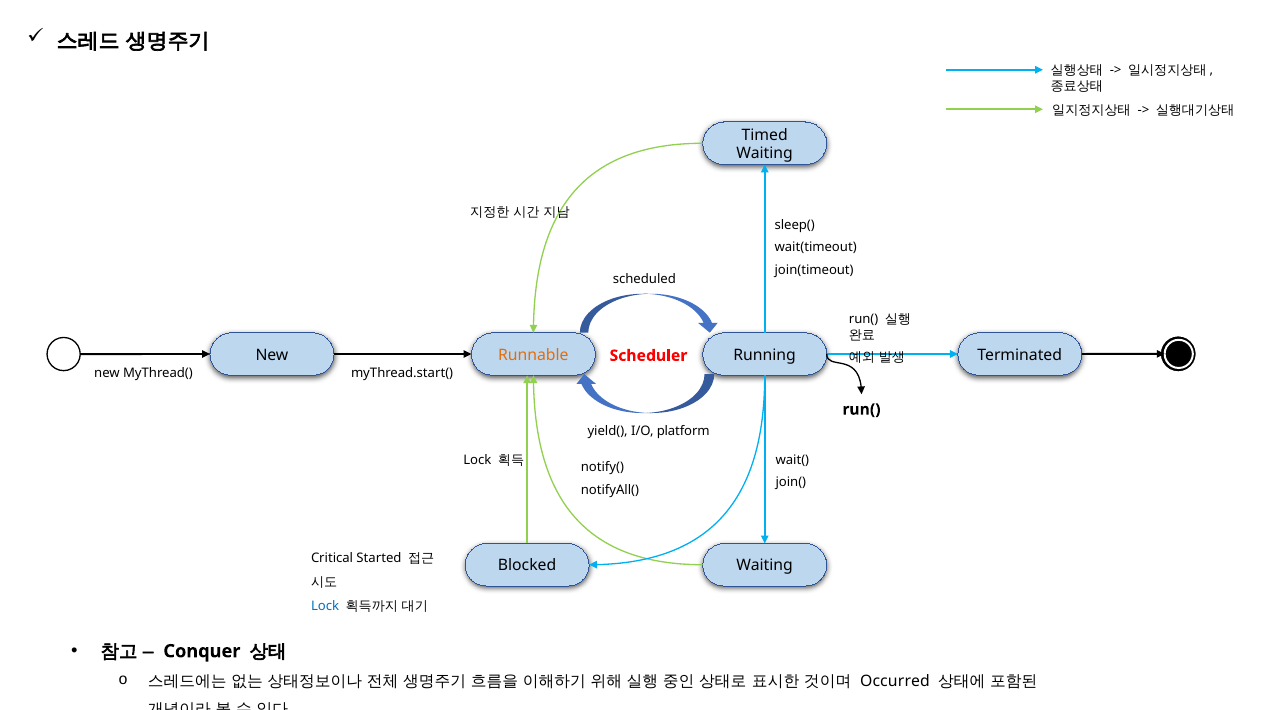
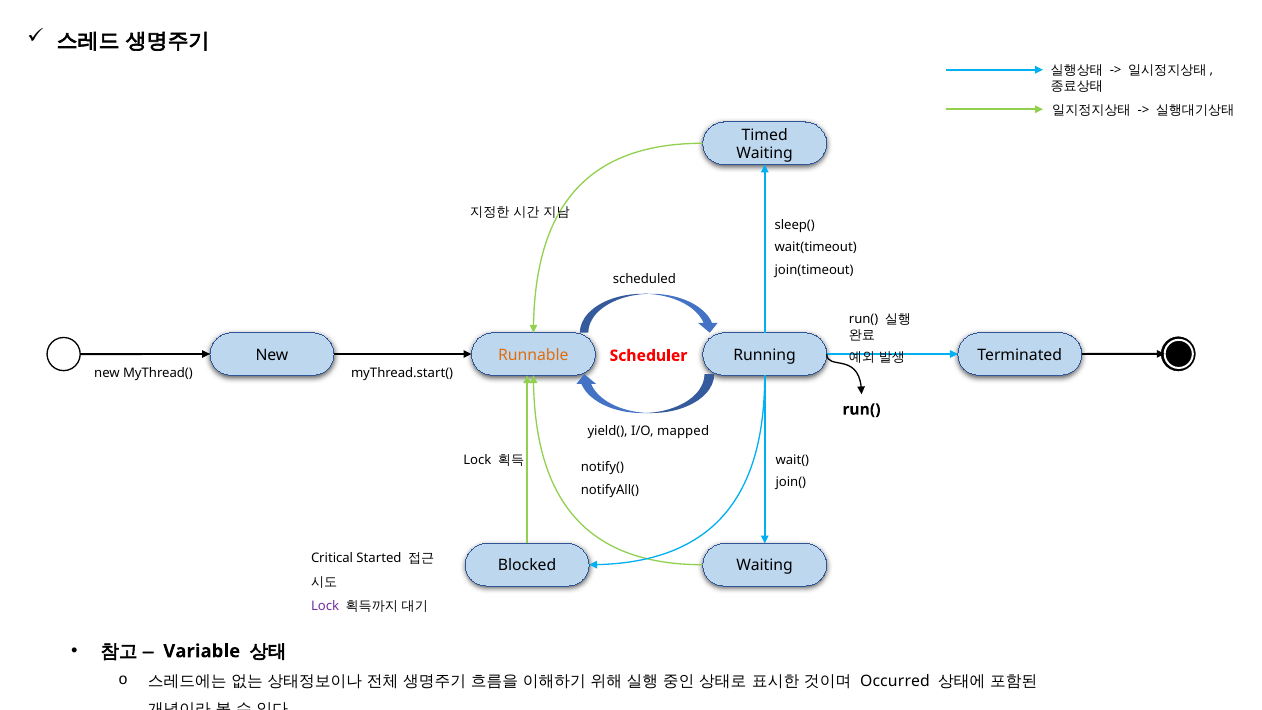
platform: platform -> mapped (683, 431)
Lock colour: blue -> purple (325, 606)
Conquer: Conquer -> Variable (202, 651)
